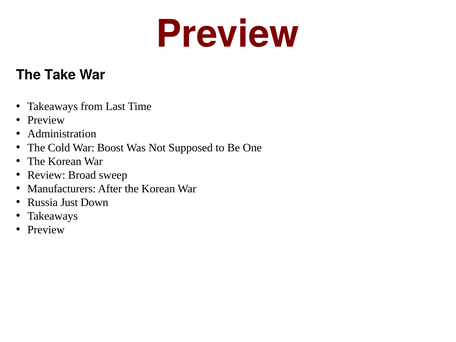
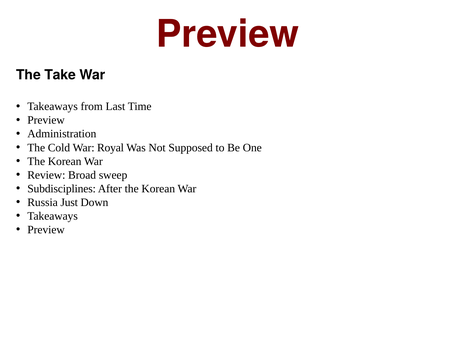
Boost: Boost -> Royal (110, 148)
Manufacturers: Manufacturers -> Subdisciplines (62, 189)
